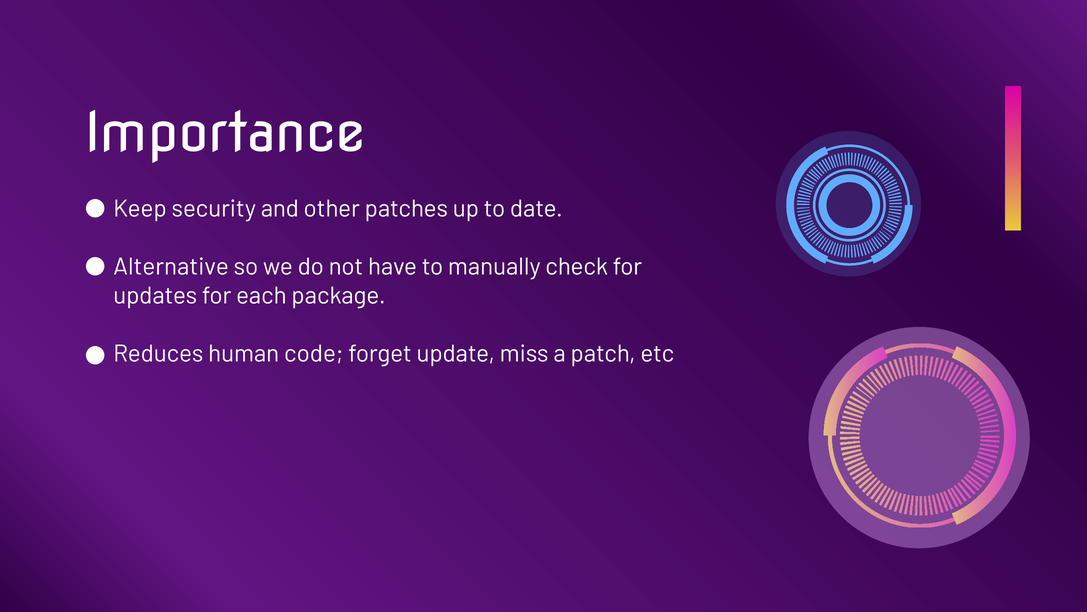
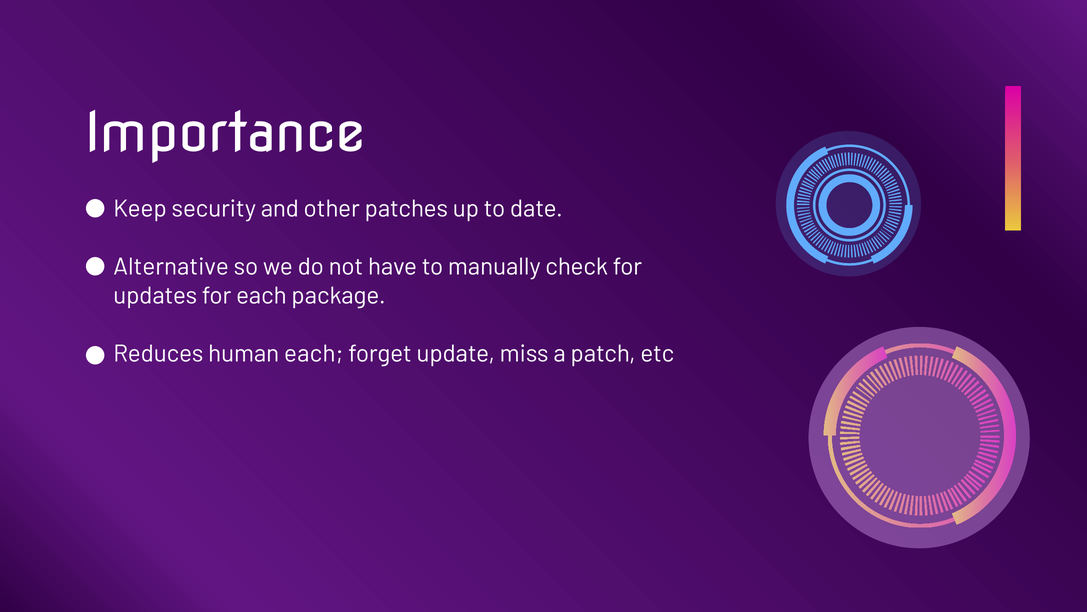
human code: code -> each (314, 353)
